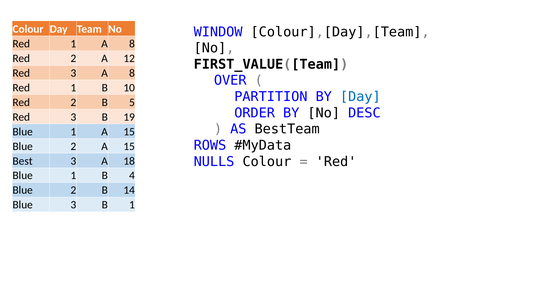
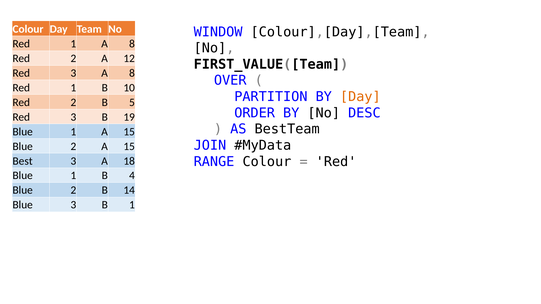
Day colour: blue -> orange (360, 97)
ROWS: ROWS -> JOIN (210, 146)
NULLS: NULLS -> RANGE (214, 162)
